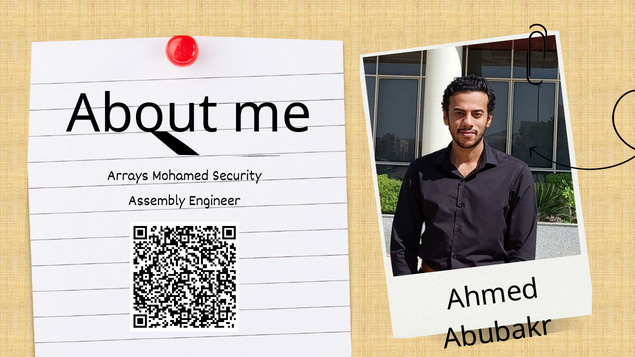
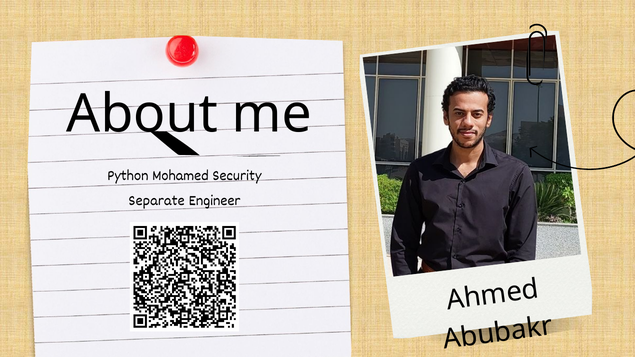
Arrays: Arrays -> Python (128, 175)
Assembly: Assembly -> Separate (157, 200)
